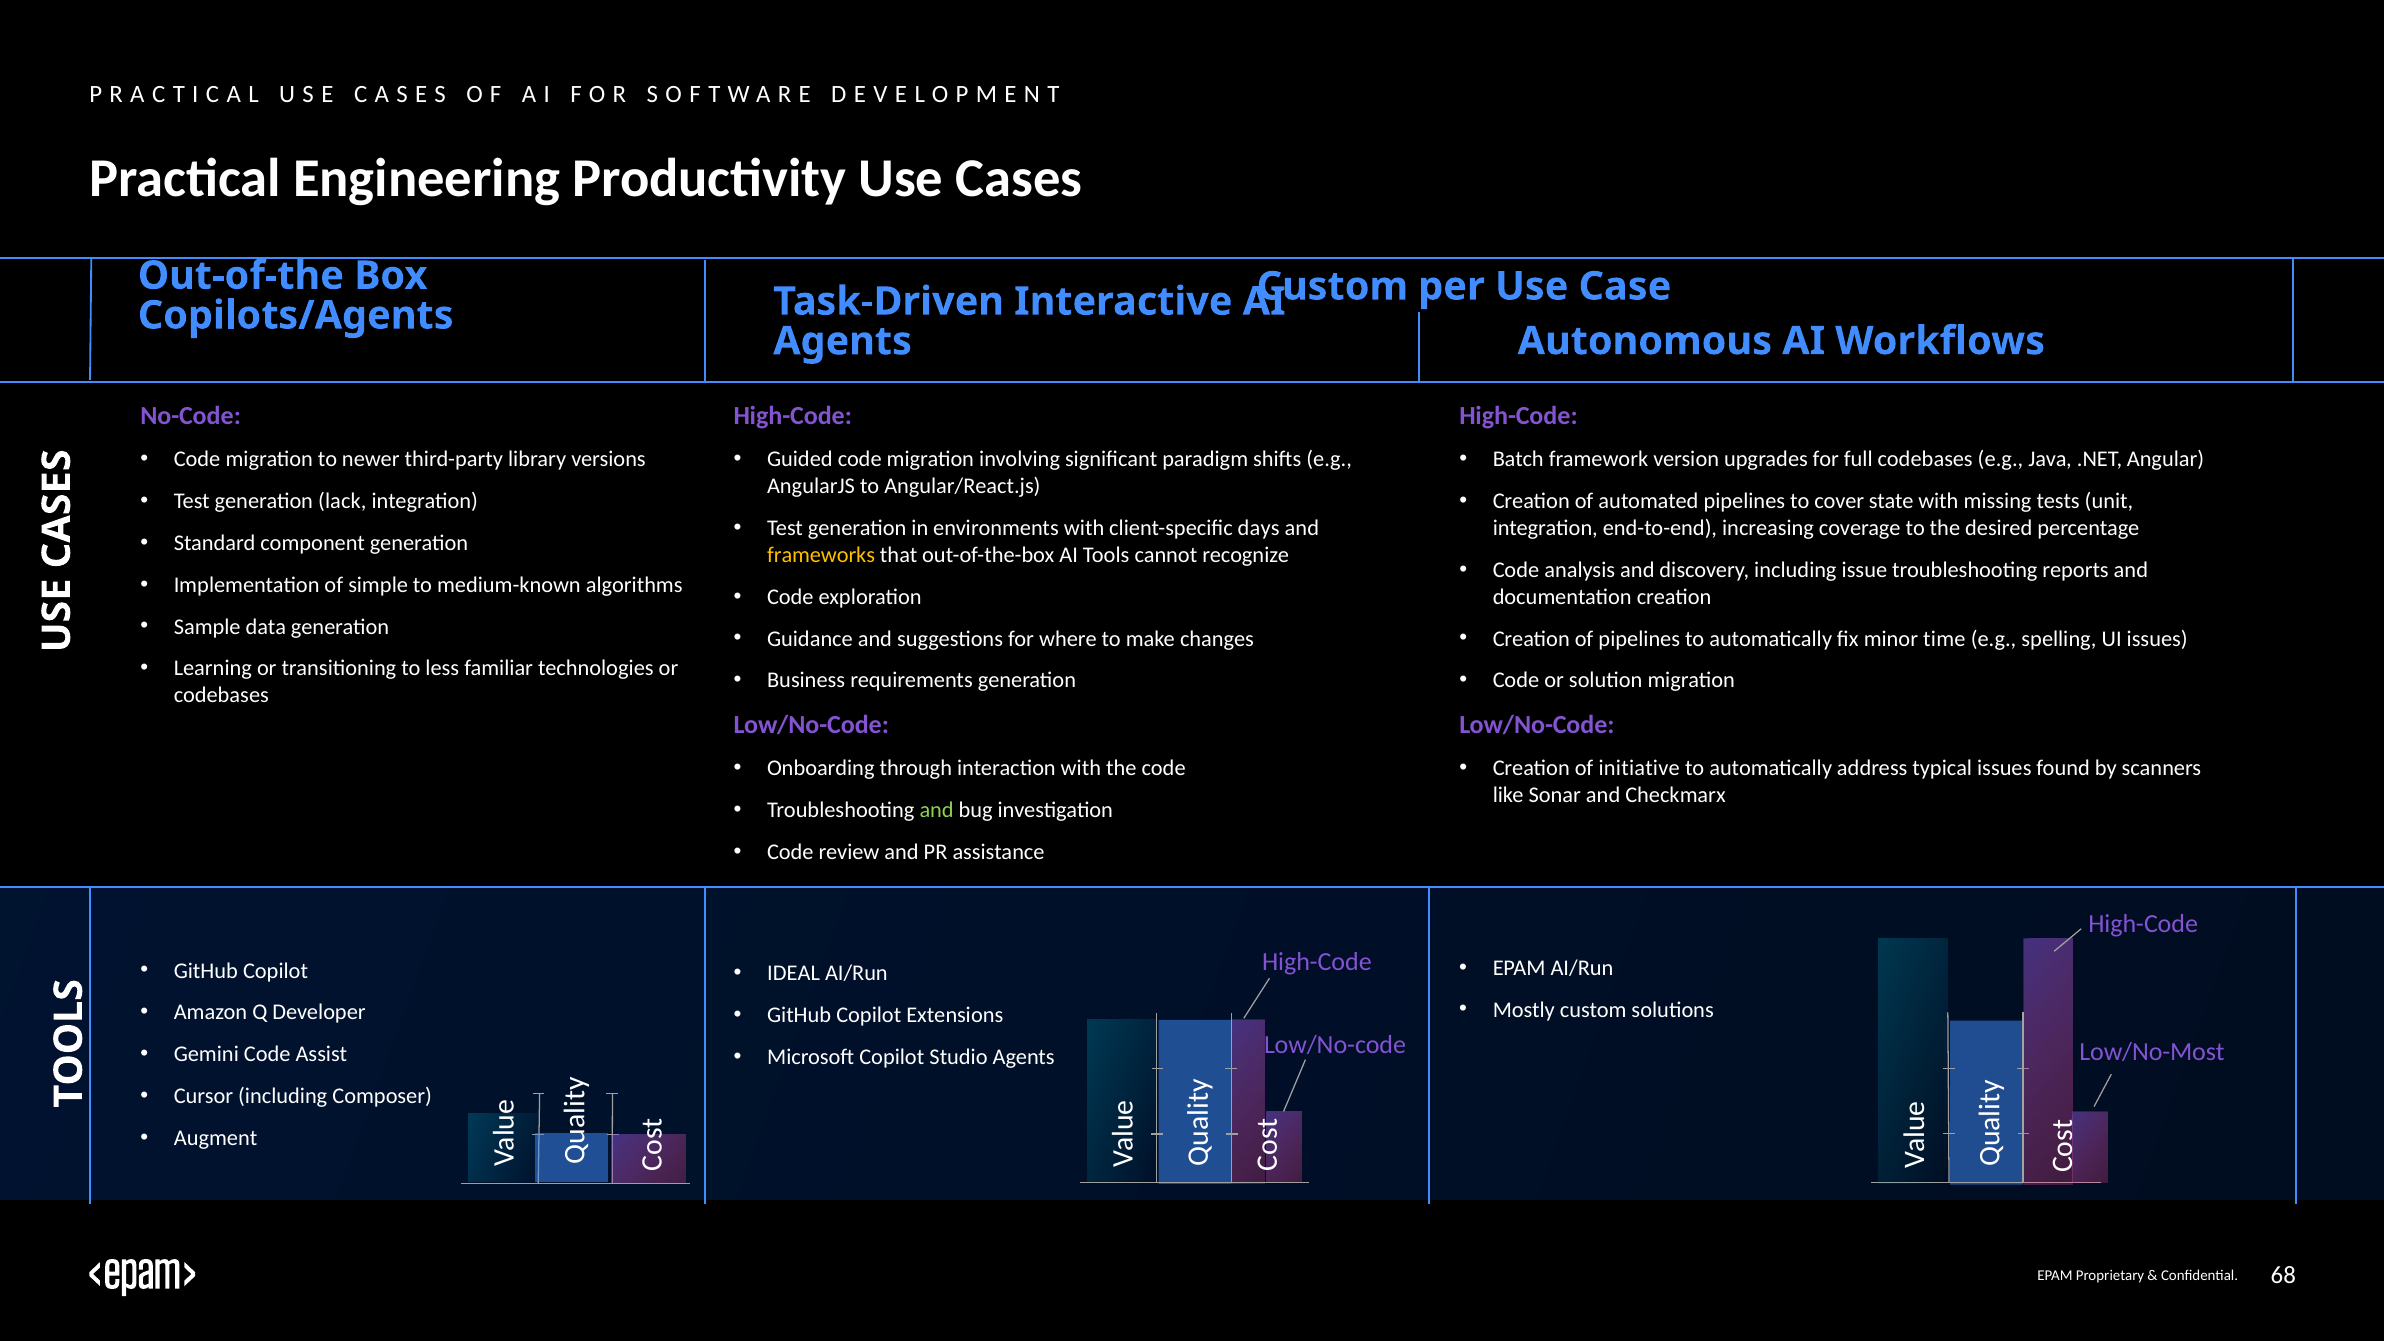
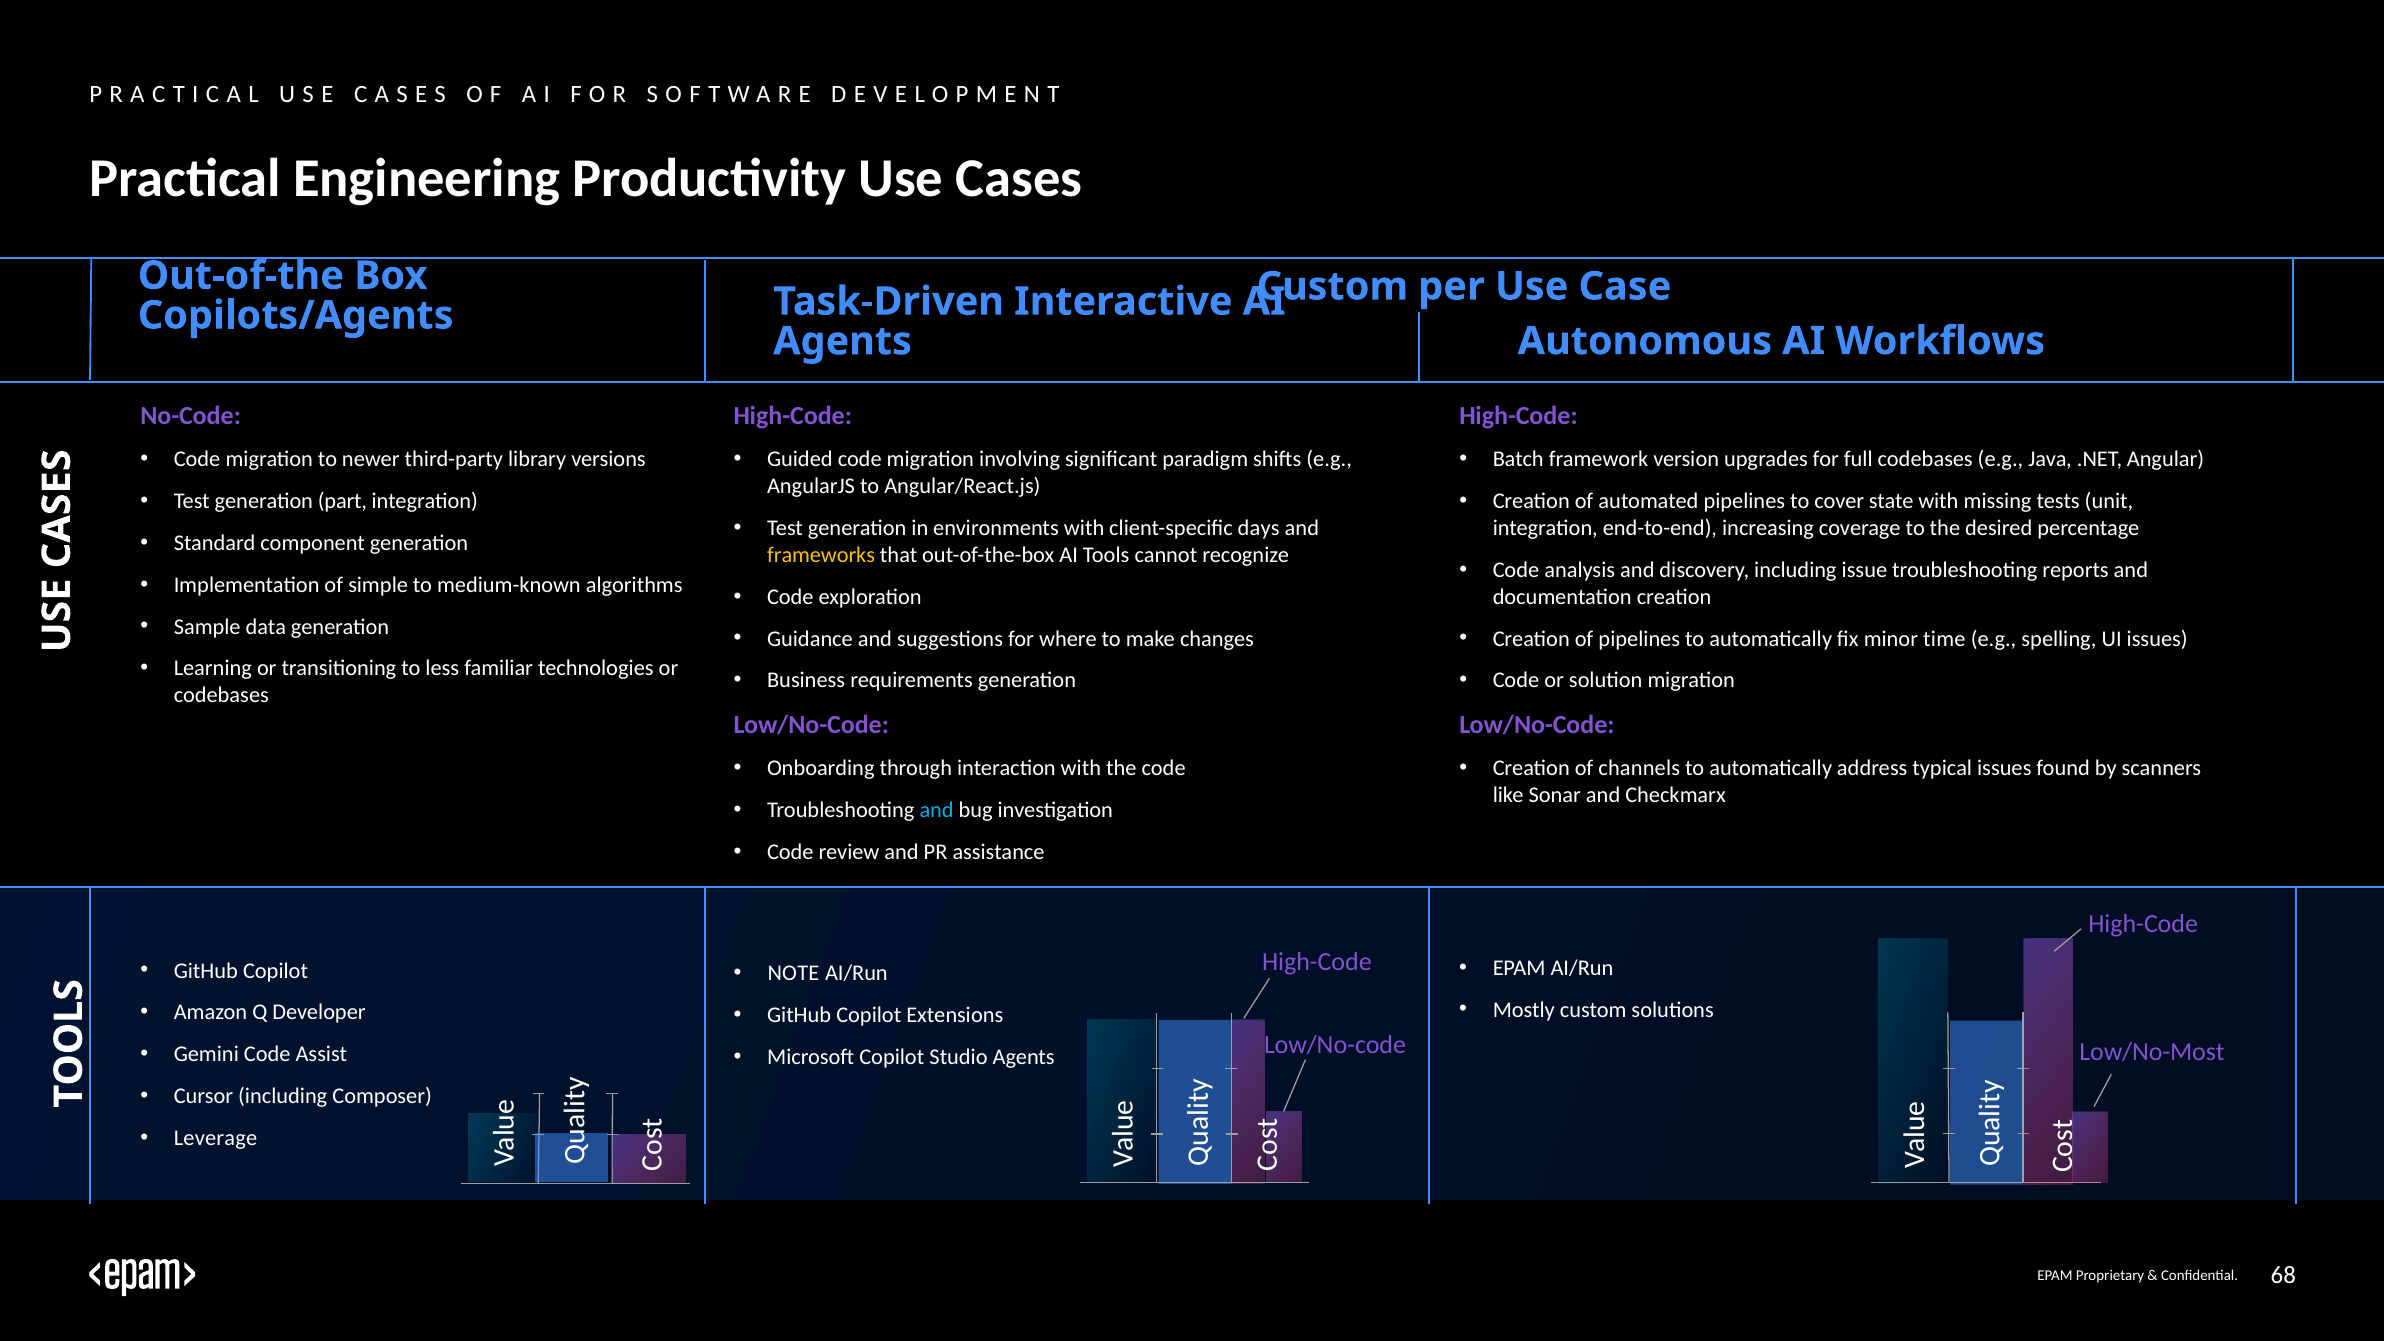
lack: lack -> part (342, 501)
initiative: initiative -> channels (1639, 768)
and colour: light green -> light blue (937, 810)
IDEAL: IDEAL -> NOTE (793, 973)
Augment: Augment -> Leverage (216, 1138)
